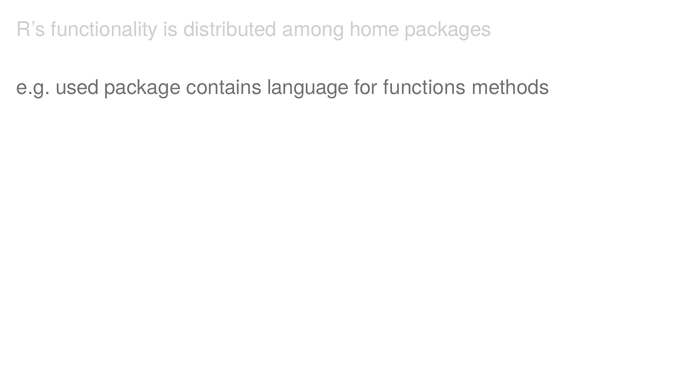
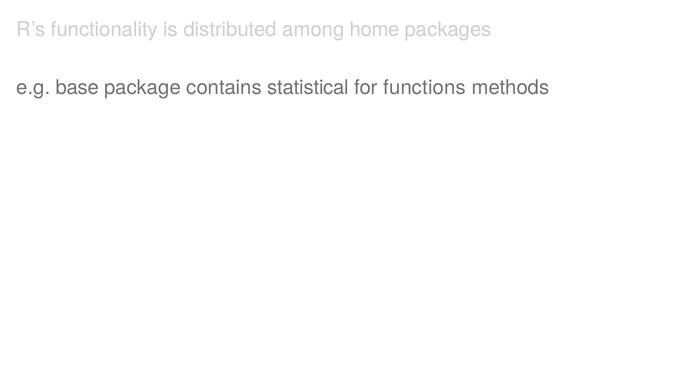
used: used -> base (77, 88)
language: language -> statistical (308, 88)
